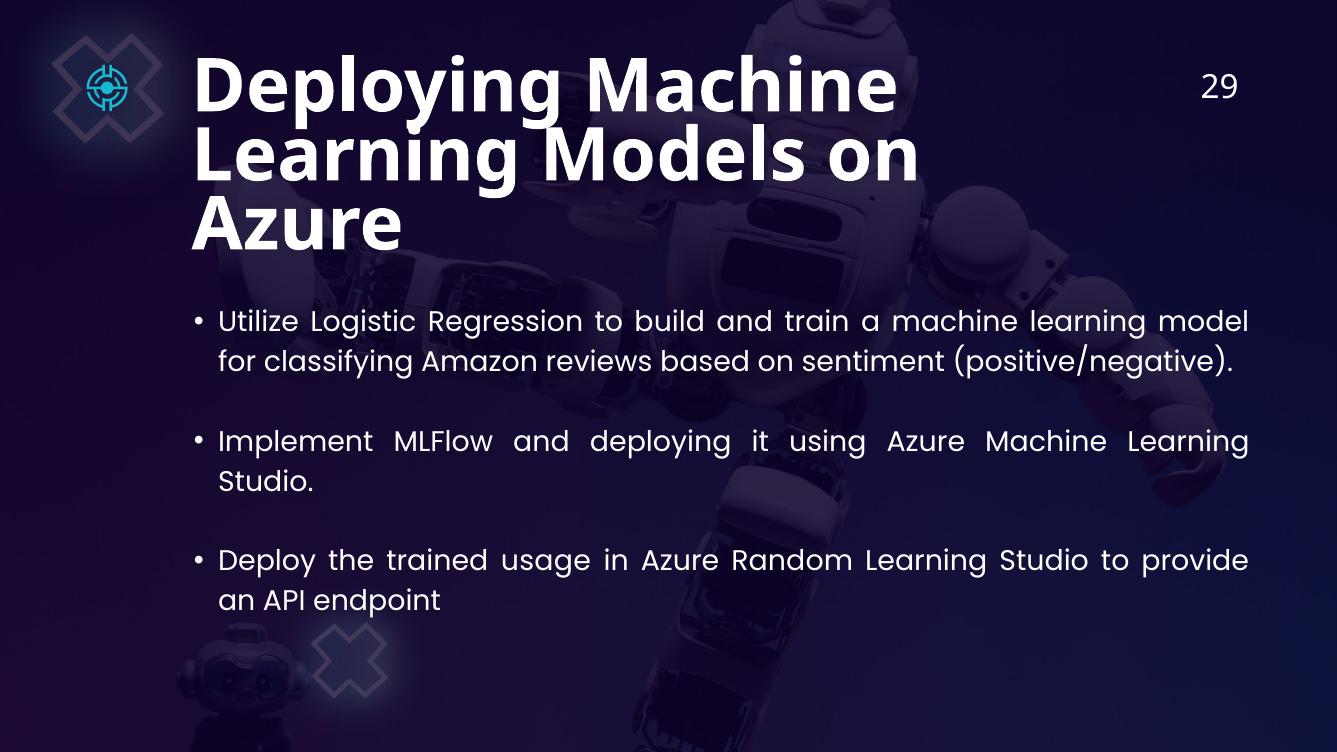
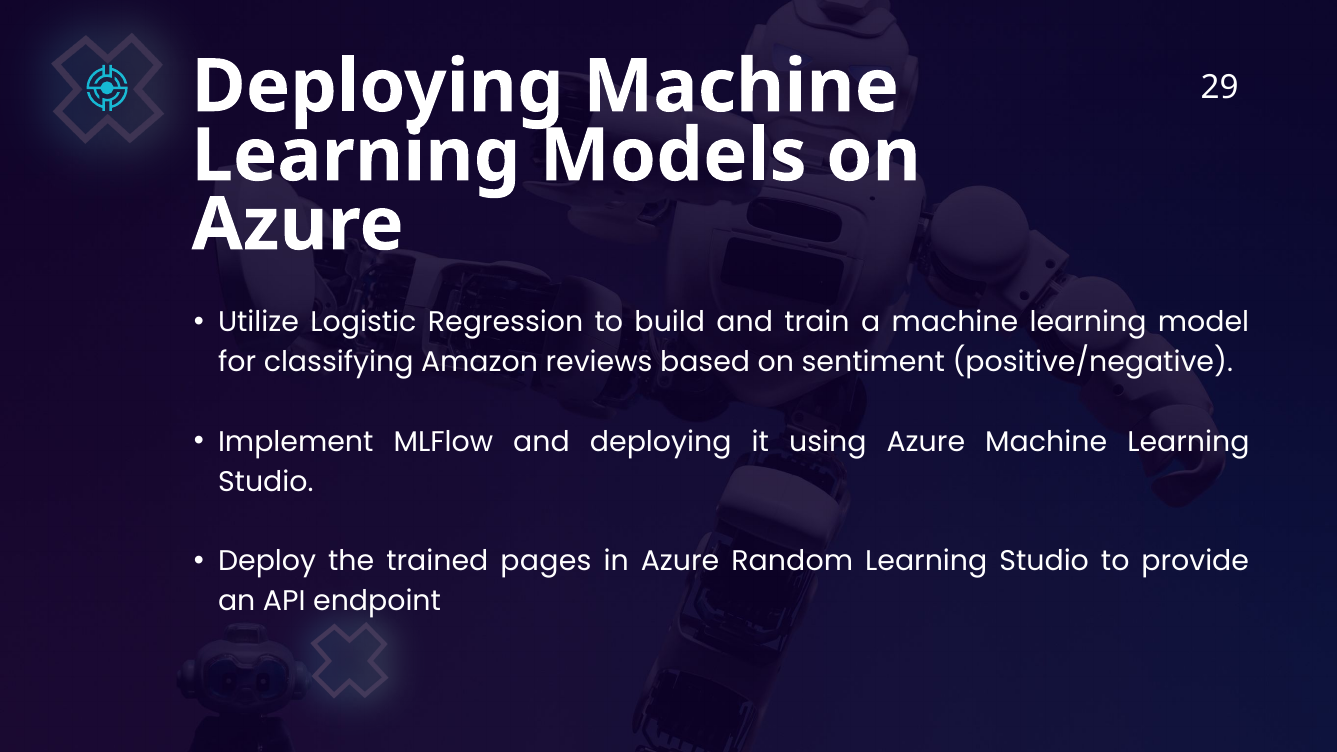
usage: usage -> pages (546, 561)
